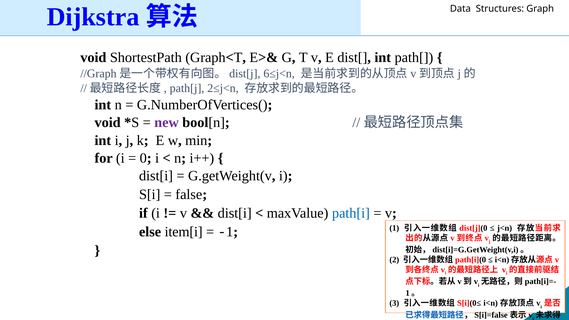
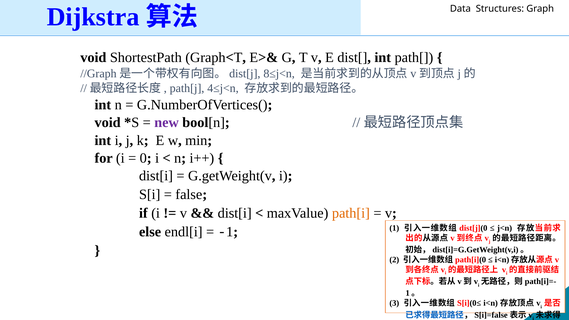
6≤j<n: 6≤j<n -> 8≤j<n (279, 73)
2≤j<n: 2≤j<n -> 4≤j<n (223, 88)
path[i colour: blue -> orange (351, 213)
item[i: item[i -> endl[i (184, 232)
